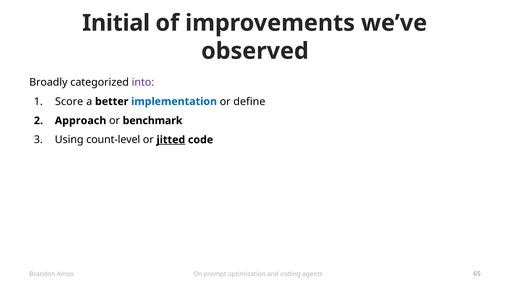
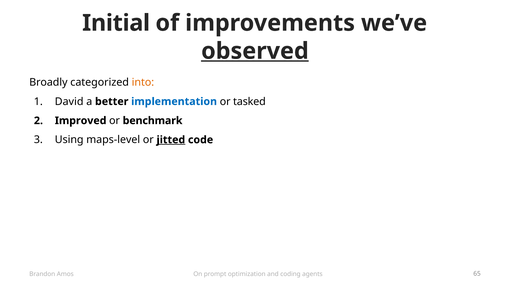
observed underline: none -> present (255, 51)
into colour: purple -> orange (143, 82)
Score: Score -> David (69, 101)
define: define -> tasked (249, 101)
Approach: Approach -> Improved (81, 121)
count-level: count-level -> maps-level (113, 140)
